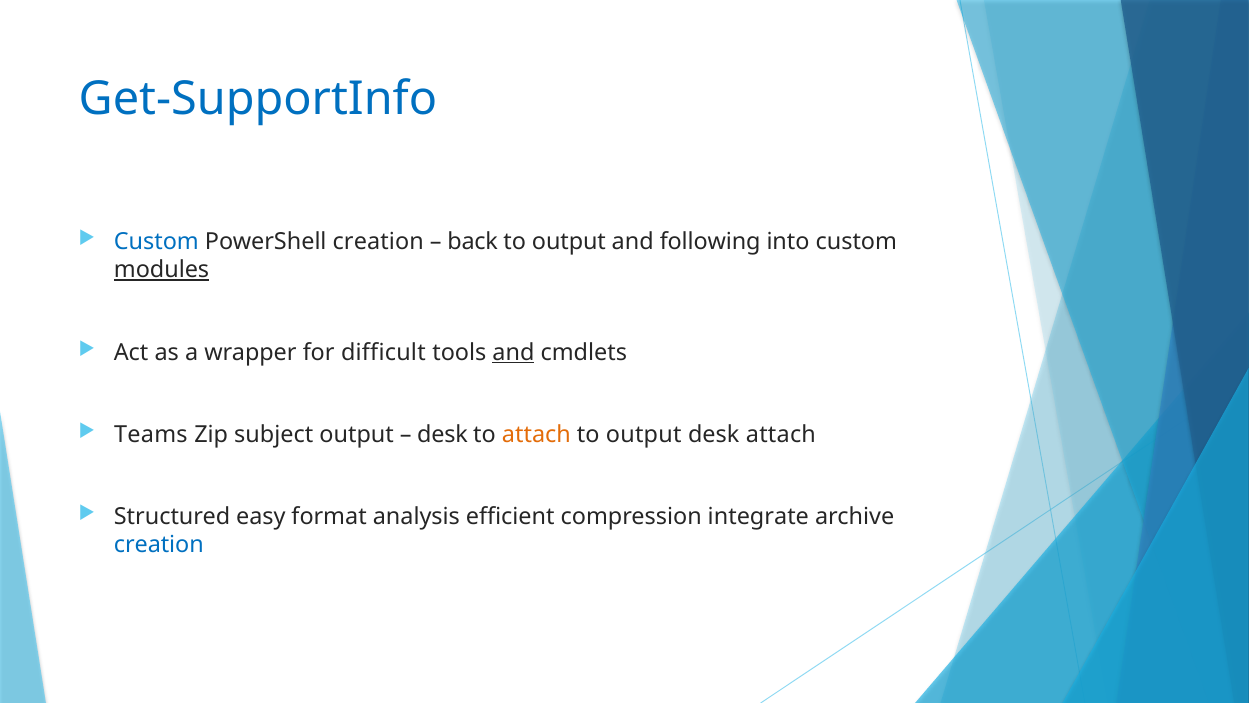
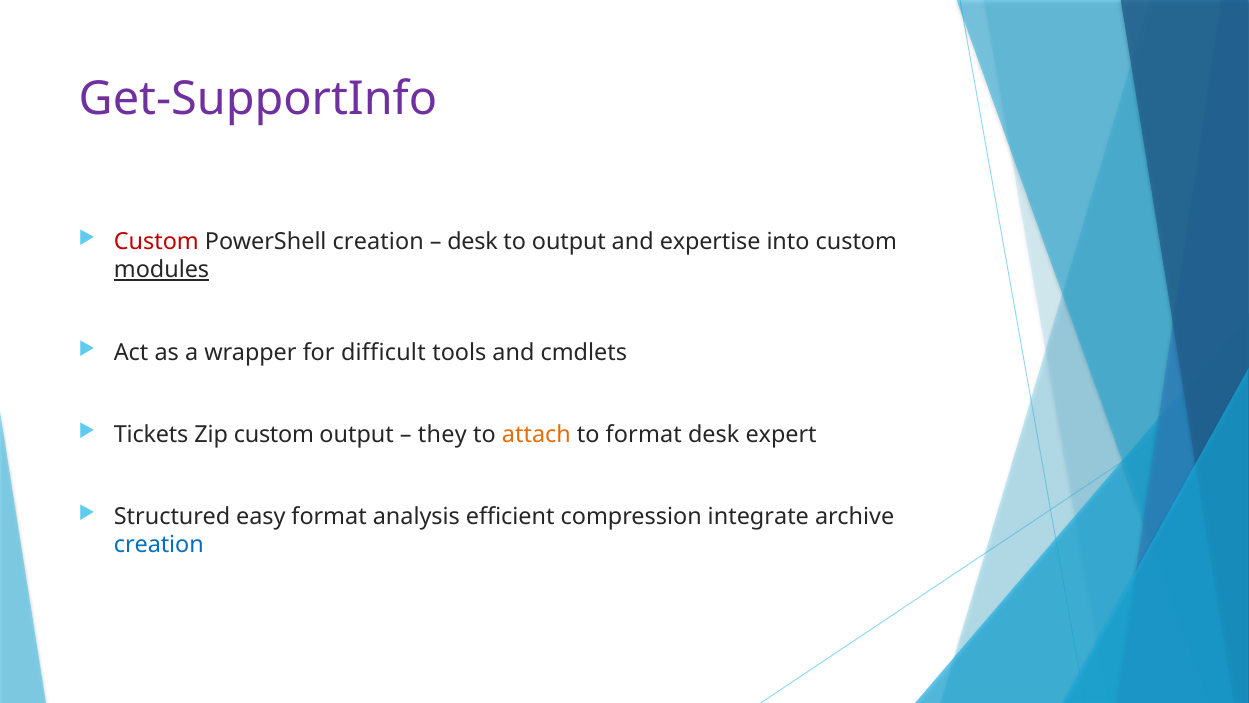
Get-SupportInfo colour: blue -> purple (258, 99)
Custom colour: blue -> red (156, 242)
back: back -> desk (473, 242)
following: following -> expertise (710, 242)
and underline: present -> none (513, 352)
Teams: Teams -> Tickets (151, 434)
Zip subject: subject -> custom (274, 434)
desk: desk -> they (442, 434)
output: output -> format (644, 434)
desk attach: attach -> expert (781, 434)
